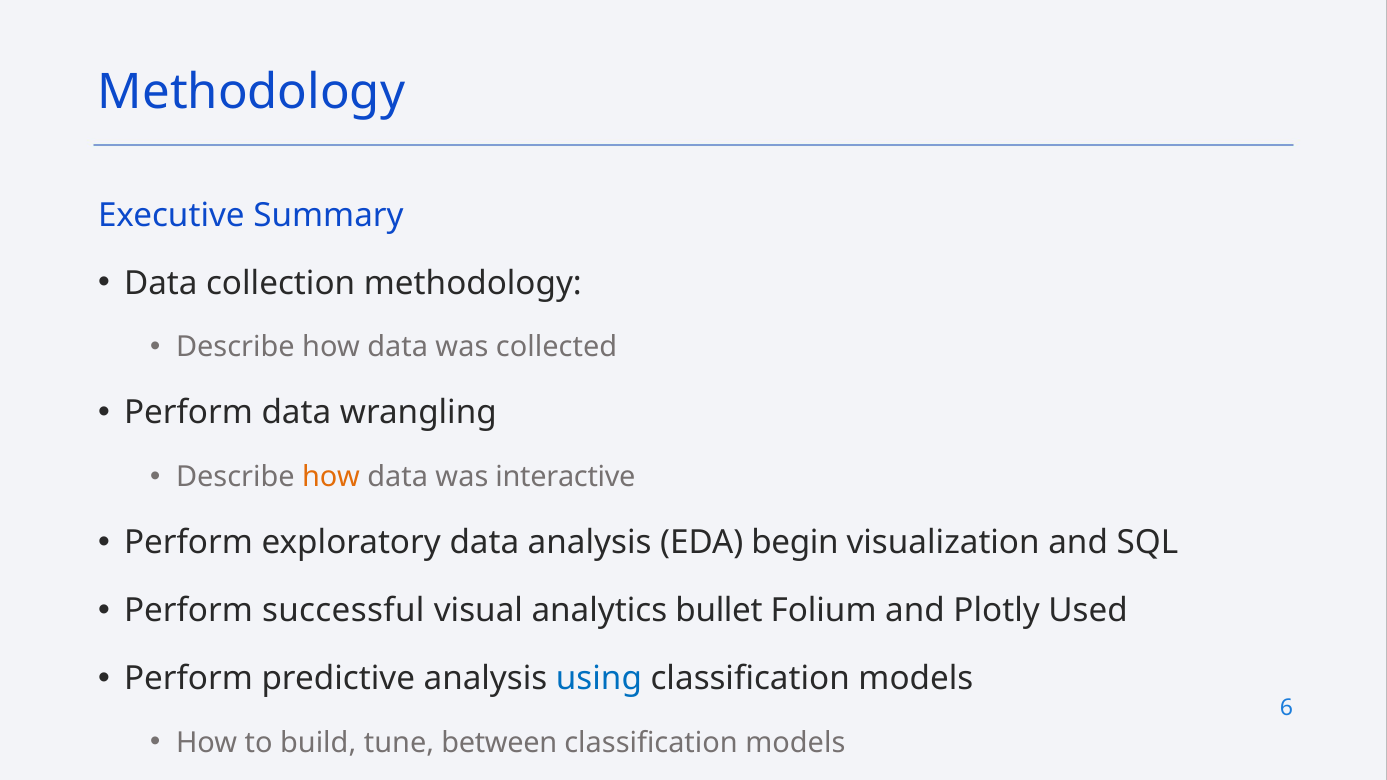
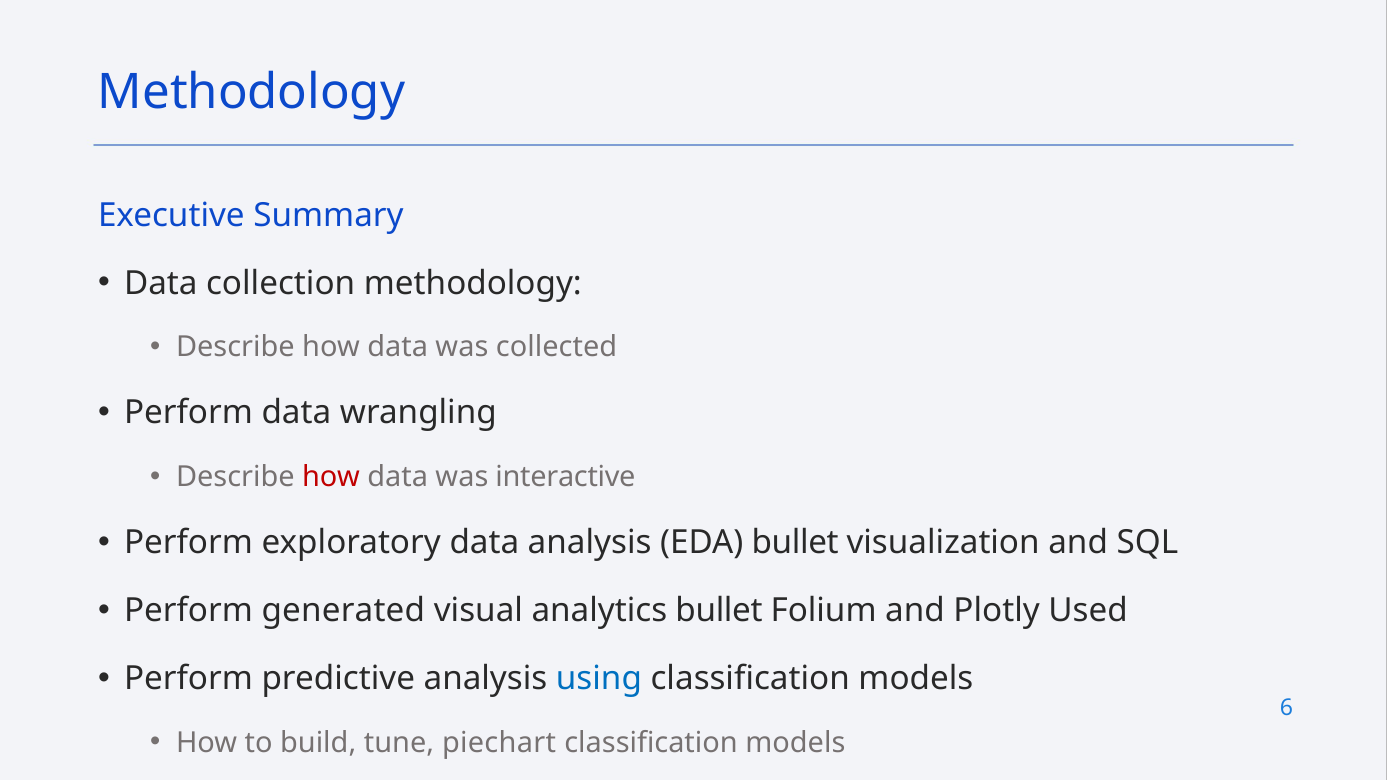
how colour: orange -> red (331, 477)
EDA begin: begin -> bullet (795, 543)
successful: successful -> generated (343, 611)
between: between -> piechart (499, 743)
